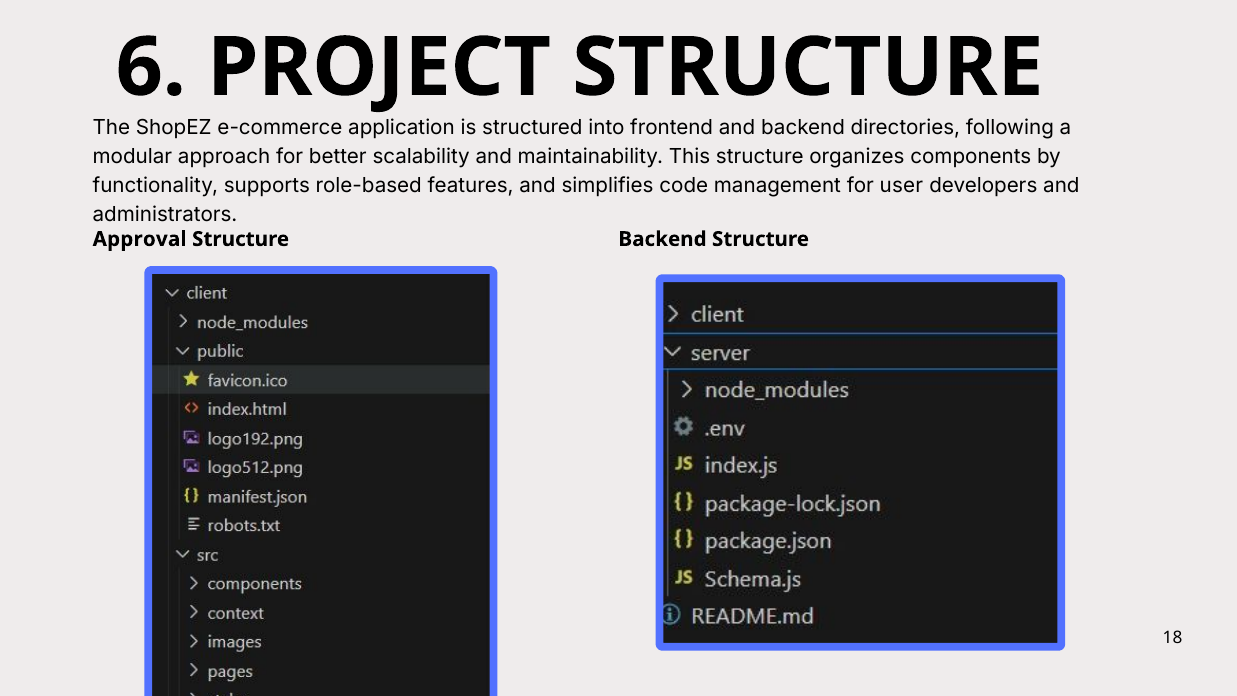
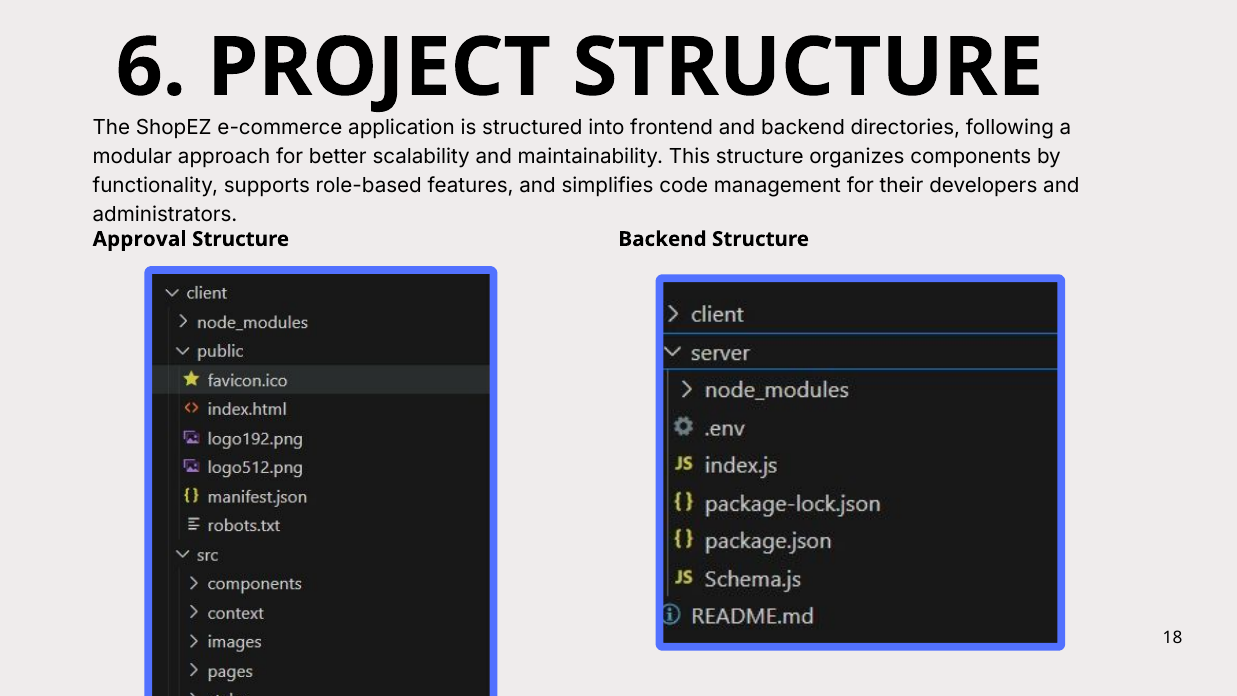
user: user -> their (902, 185)
